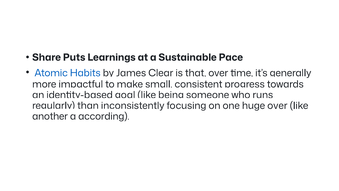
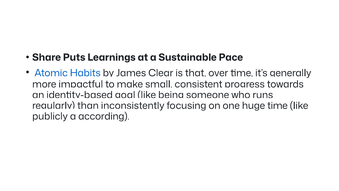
huge over: over -> time (277, 105)
another: another -> publicly (50, 116)
